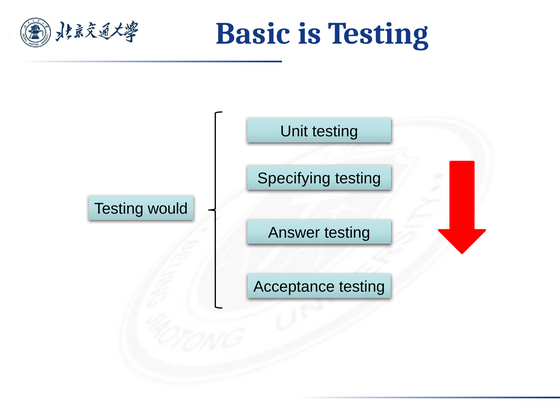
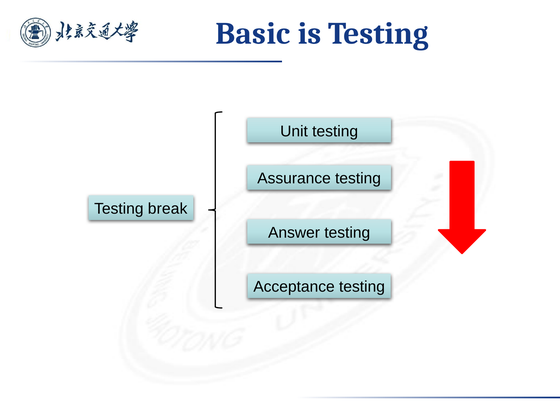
Specifying: Specifying -> Assurance (294, 179)
would: would -> break (168, 209)
